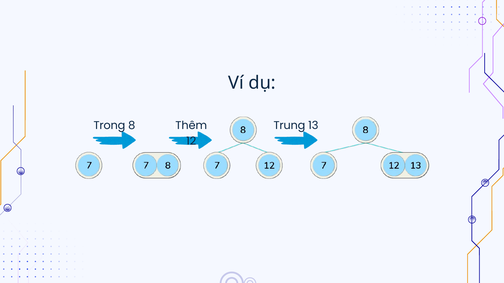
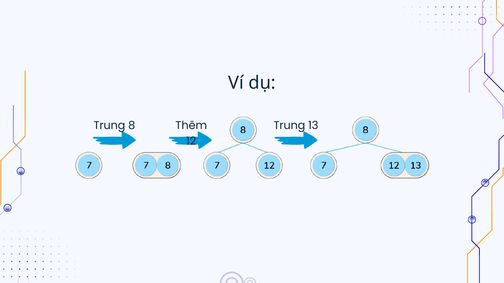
Trong: Trong -> Trung (109, 126)
